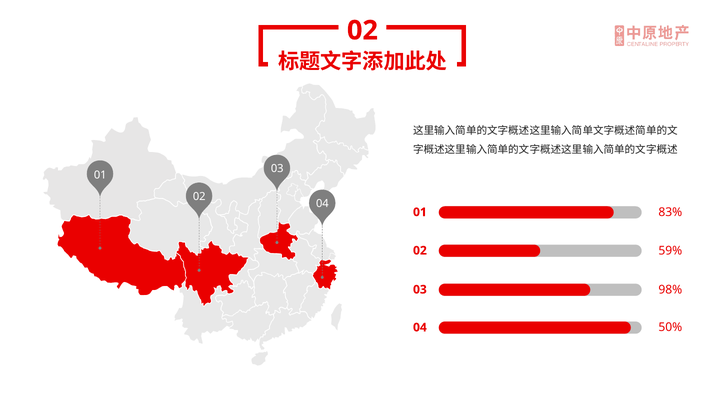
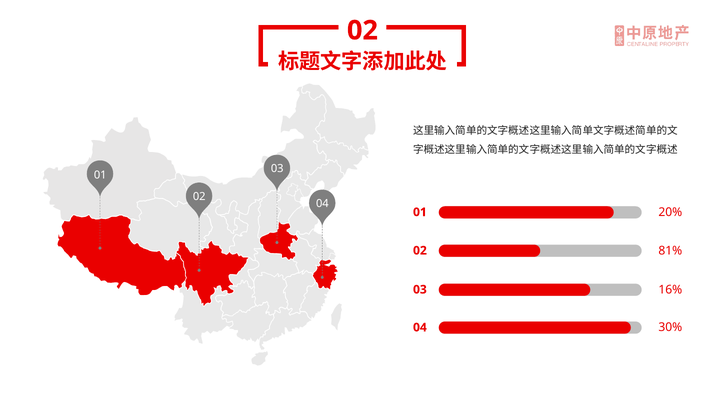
83%: 83% -> 20% (670, 212)
59%: 59% -> 81% (670, 250)
98%: 98% -> 16% (670, 289)
50%: 50% -> 30% (670, 327)
